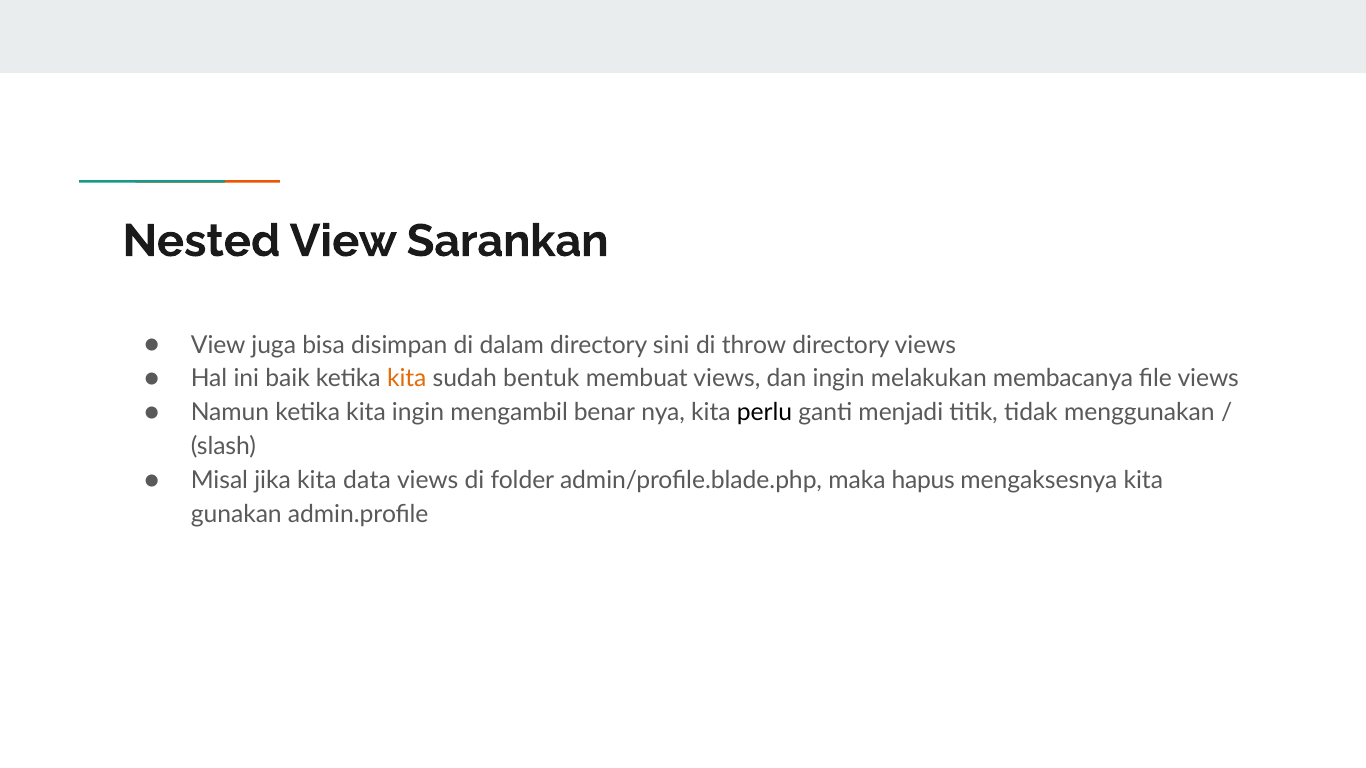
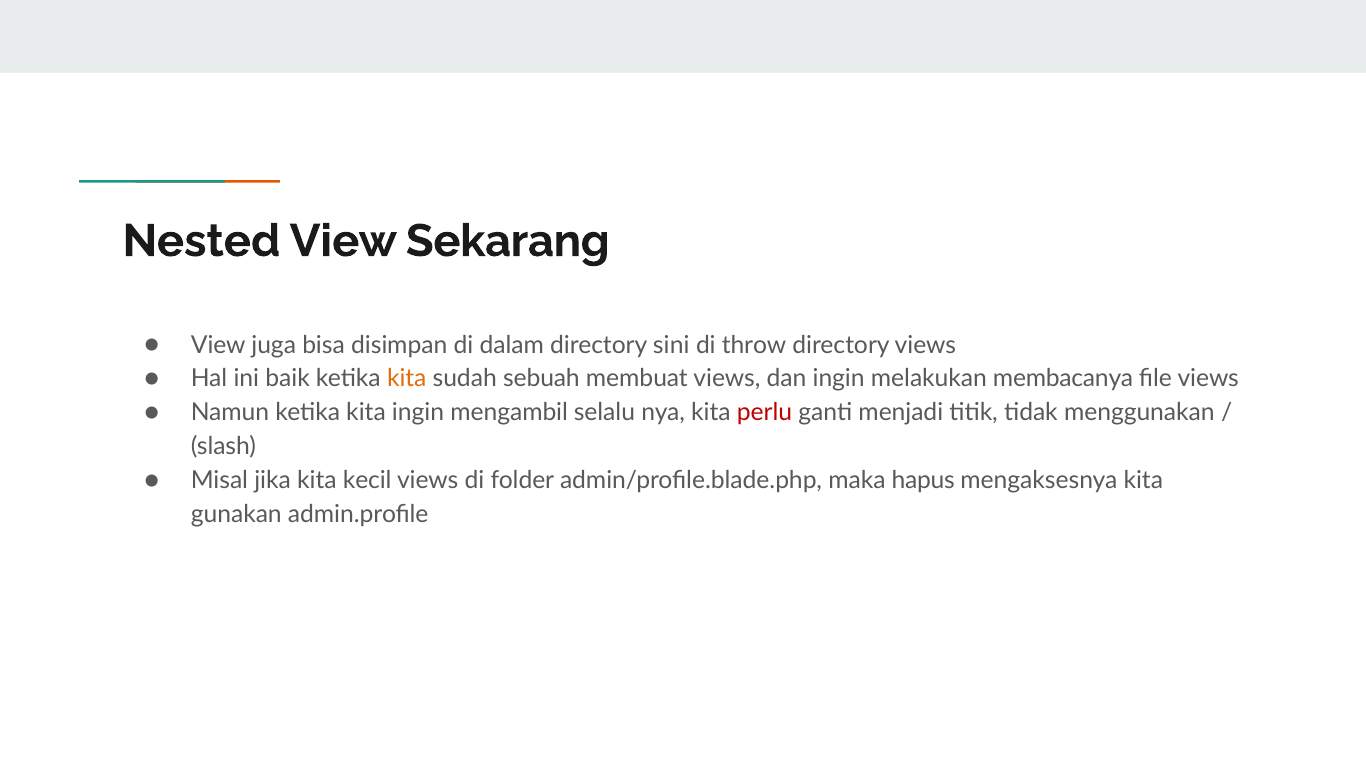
Sarankan: Sarankan -> Sekarang (508, 241)
bentuk: bentuk -> sebuah (541, 379)
benar: benar -> selalu (604, 413)
perlu colour: black -> red (765, 413)
data: data -> kecil (367, 481)
